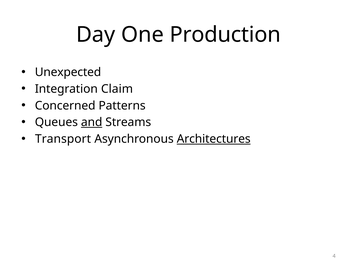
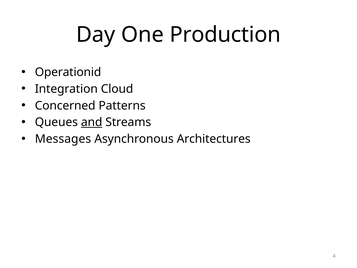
Unexpected: Unexpected -> Operationid (68, 72)
Claim: Claim -> Cloud (117, 89)
Transport: Transport -> Messages (63, 139)
Architectures underline: present -> none (214, 139)
